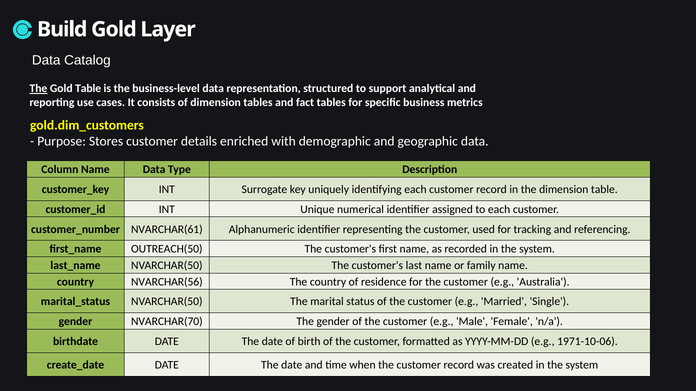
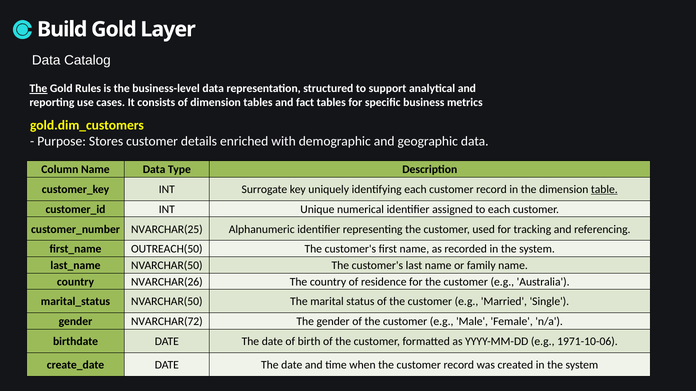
Gold Table: Table -> Rules (88, 89)
table underline: none -> present (604, 190)
NVARCHAR(61: NVARCHAR(61 -> NVARCHAR(25 (167, 230)
NVARCHAR(56: NVARCHAR(56 -> NVARCHAR(26 (167, 282)
NVARCHAR(70: NVARCHAR(70 -> NVARCHAR(72 (167, 322)
